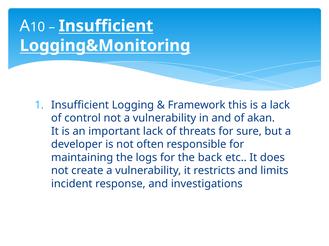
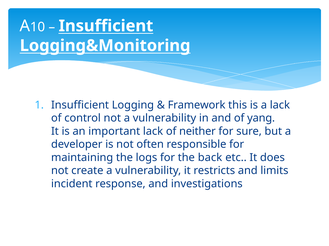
akan: akan -> yang (261, 118)
threats: threats -> neither (197, 132)
